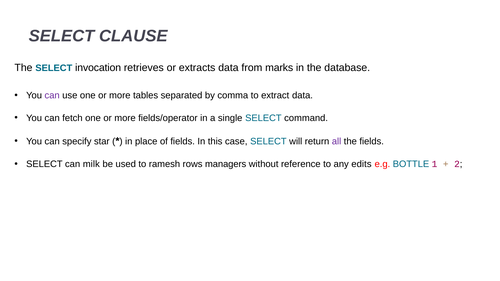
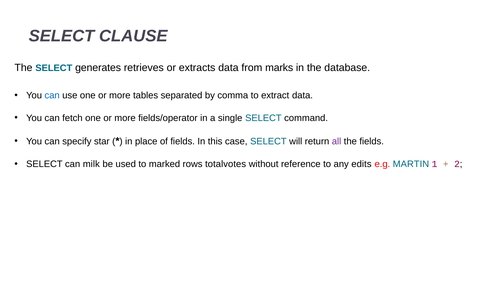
invocation: invocation -> generates (98, 68)
can colour: purple -> blue (52, 96)
ramesh: ramesh -> marked (164, 164)
managers: managers -> totalvotes (226, 164)
BOTTLE: BOTTLE -> MARTIN (411, 164)
